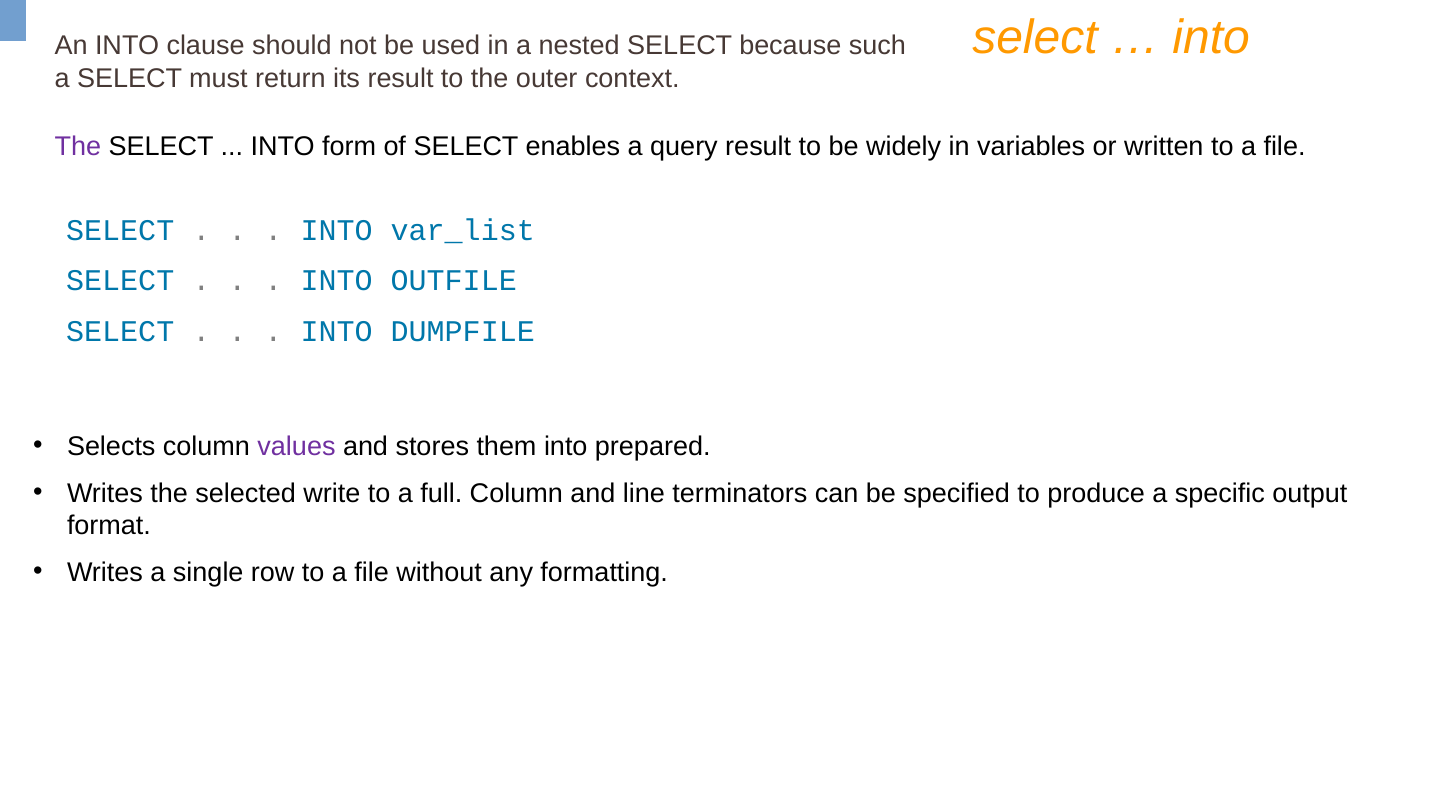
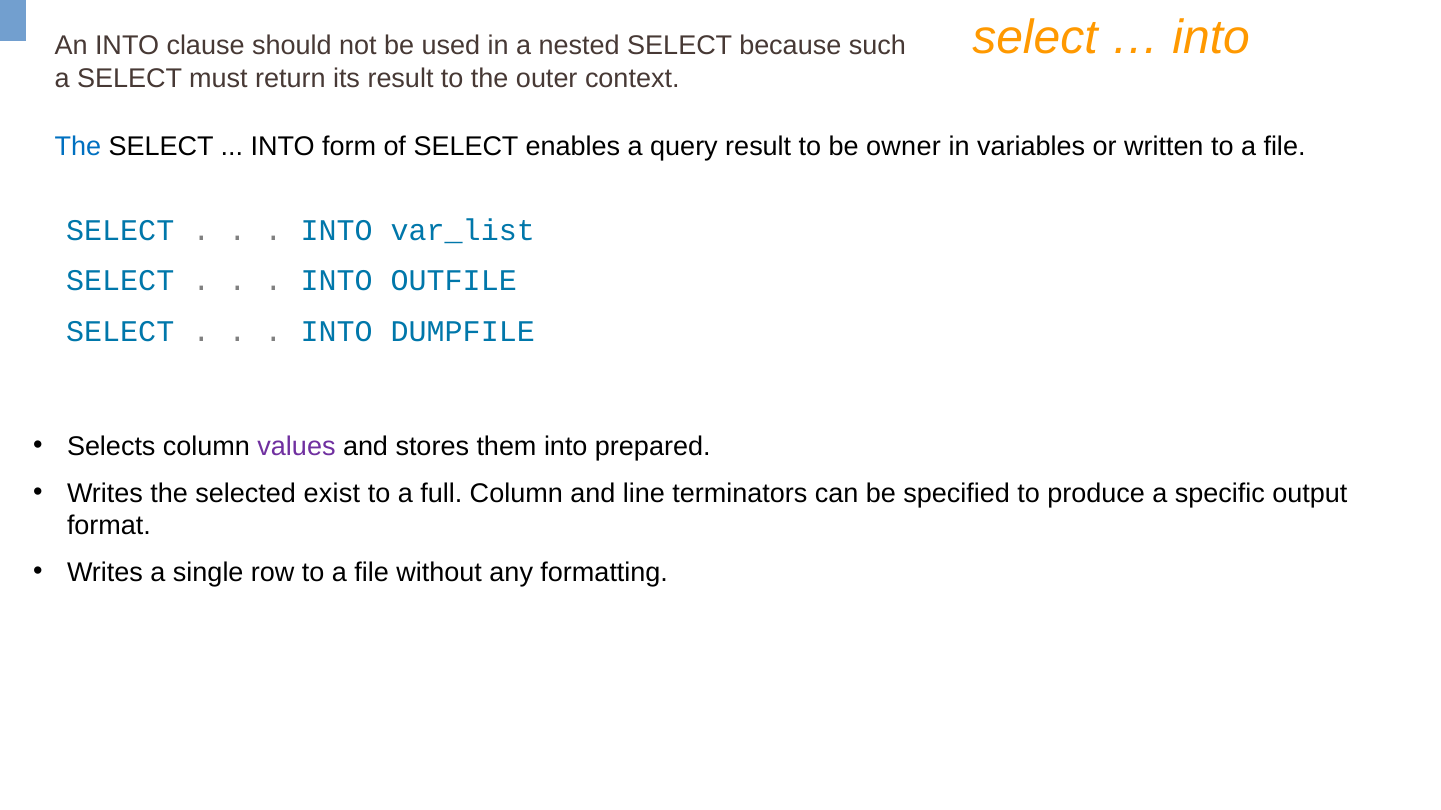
The colour: purple -> blue (78, 147)
widely: widely -> owner (903, 147)
write: write -> exist (332, 494)
